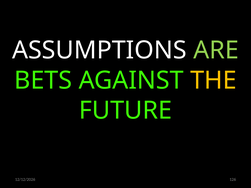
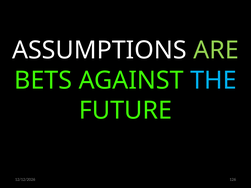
THE colour: yellow -> light blue (213, 80)
